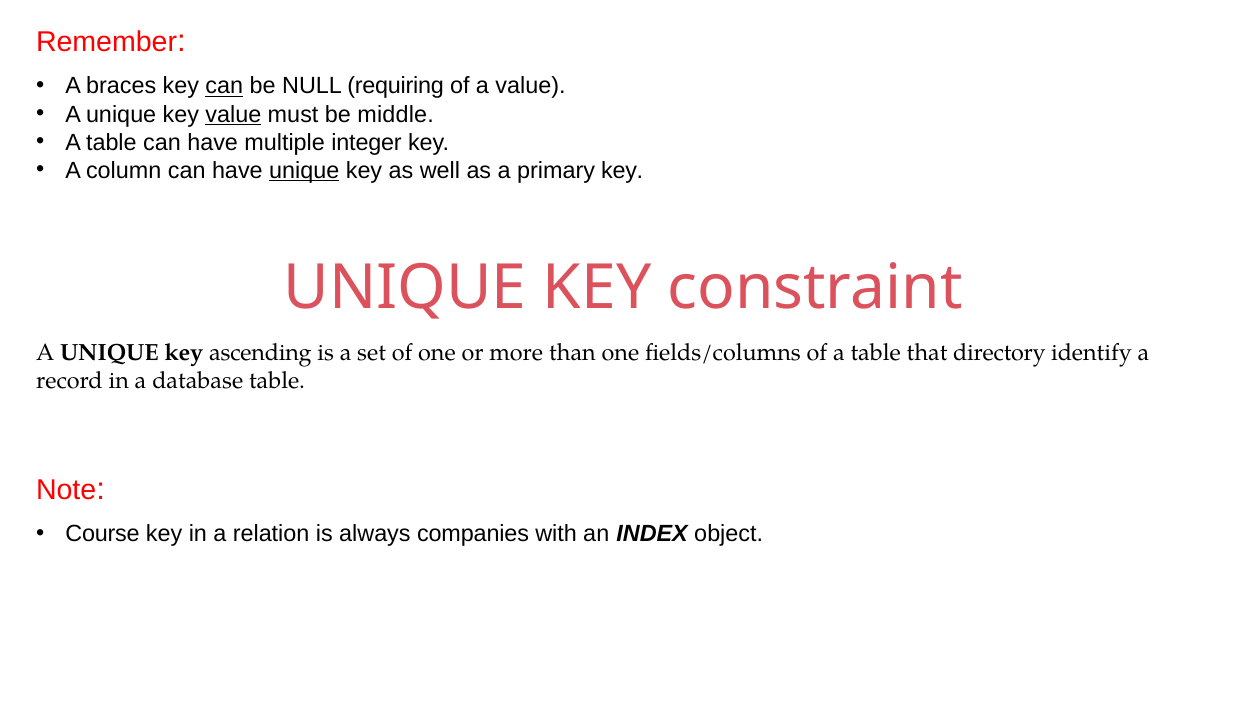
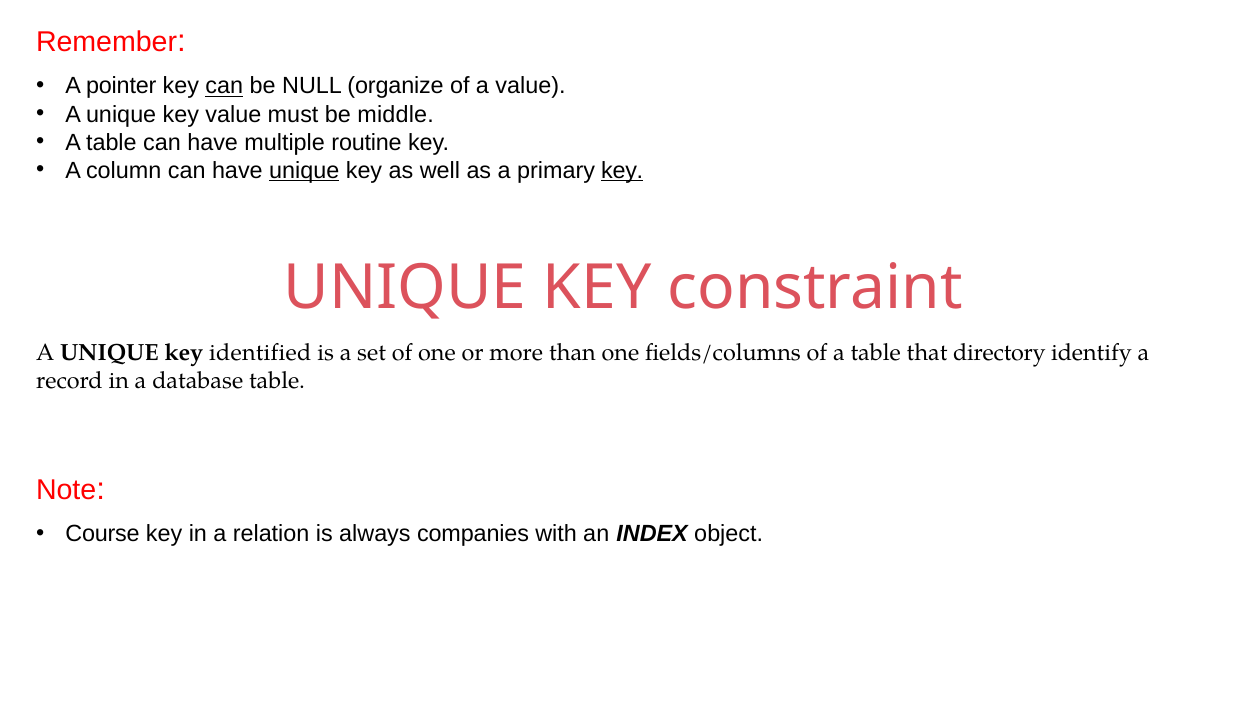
braces: braces -> pointer (121, 86)
requiring: requiring -> organize (396, 86)
value underline: present -> none (233, 114)
integer: integer -> routine (367, 142)
key underline: none -> present (622, 170)
ascending: ascending -> identified (260, 352)
